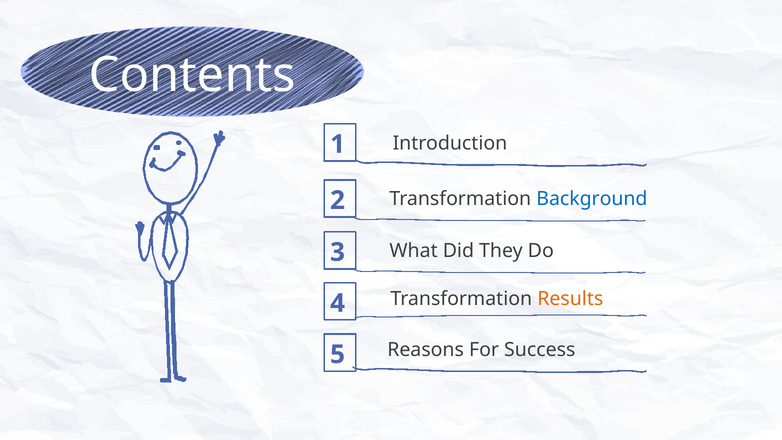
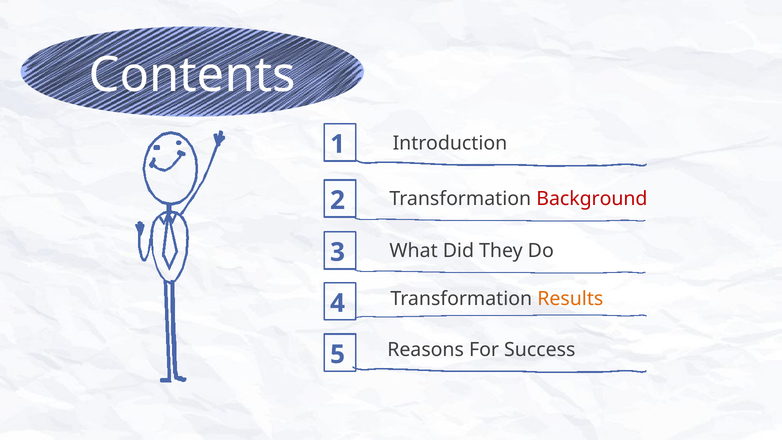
Background colour: blue -> red (592, 199)
